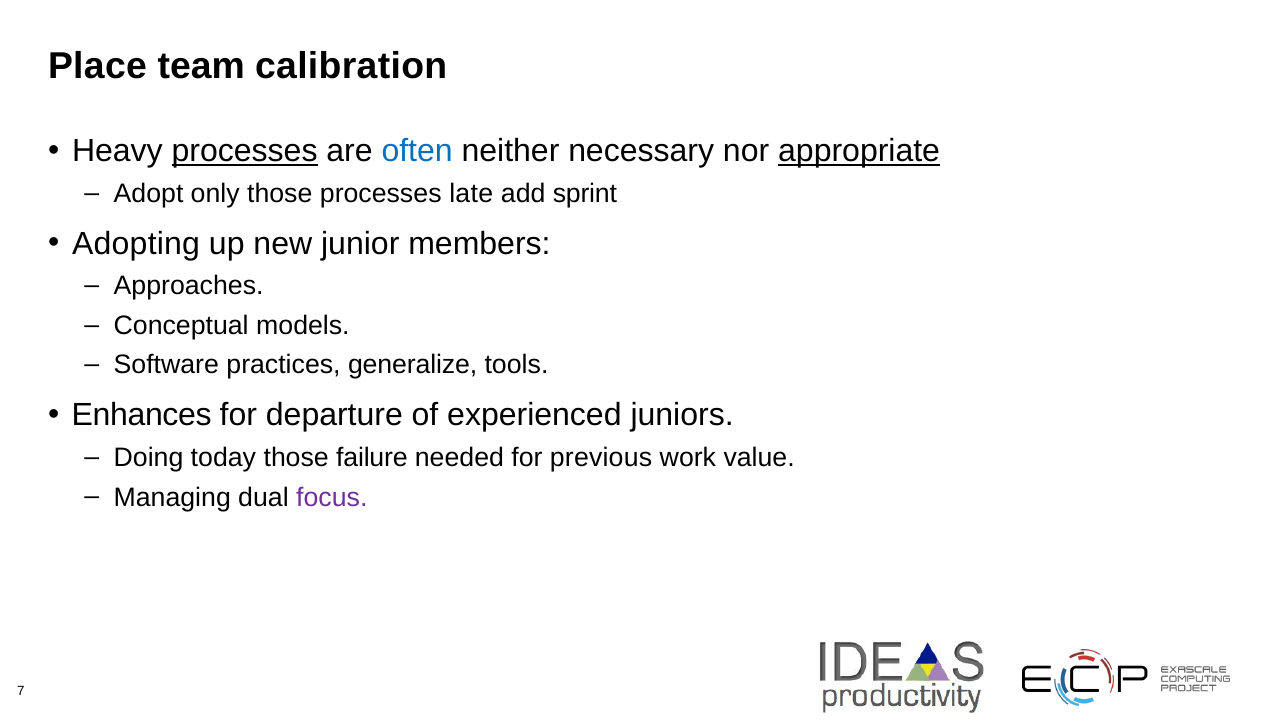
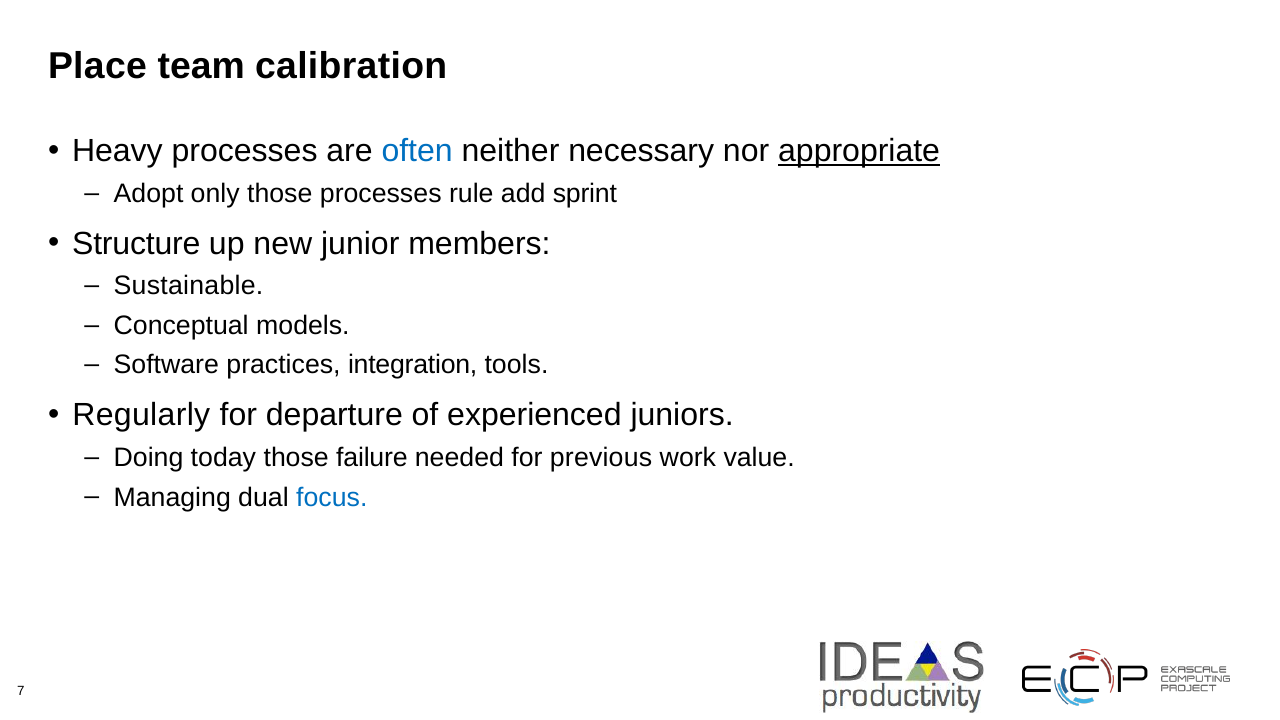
processes underline: present -> none (245, 151)
late: late -> rule (471, 193)
Adopting: Adopting -> Structure (136, 244)
Approaches: Approaches -> Sustainable (188, 286)
generalize: generalize -> integration (413, 365)
Enhances: Enhances -> Regularly (141, 415)
focus colour: purple -> blue (332, 497)
